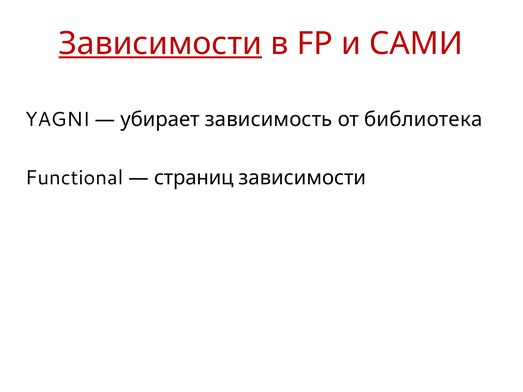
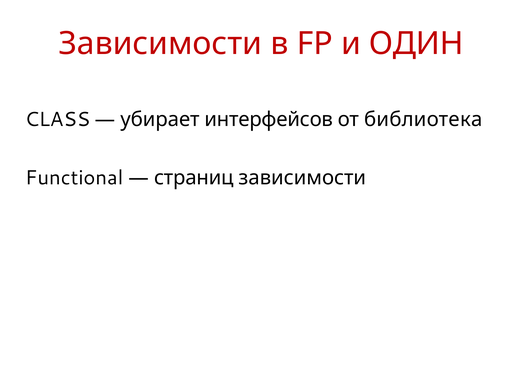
Зависимости underline: present -> none (160, 44)
САМИ: САМИ -> ОДИН (416, 44)
YAGNI: YAGNI -> CLASS (57, 119)
зависимость: зависимость -> интерфейсов (269, 119)
